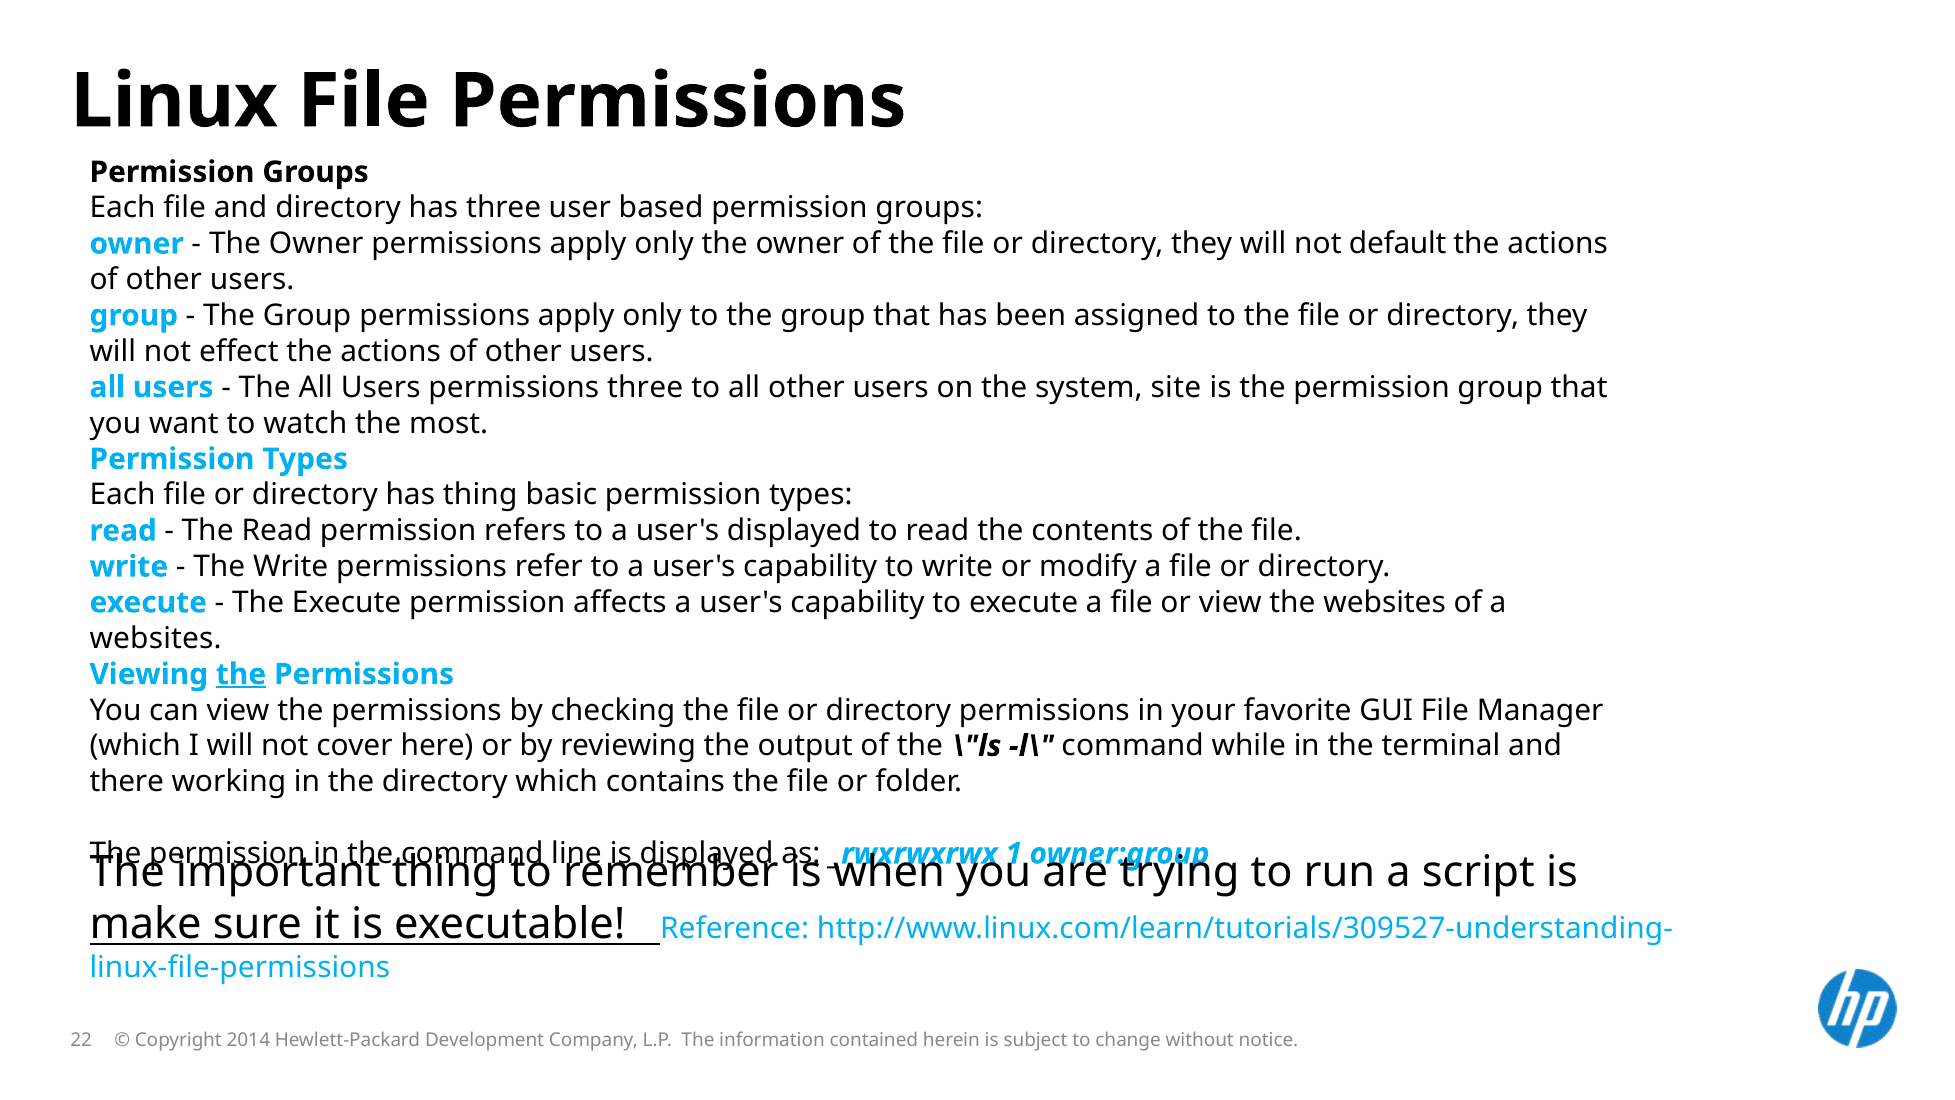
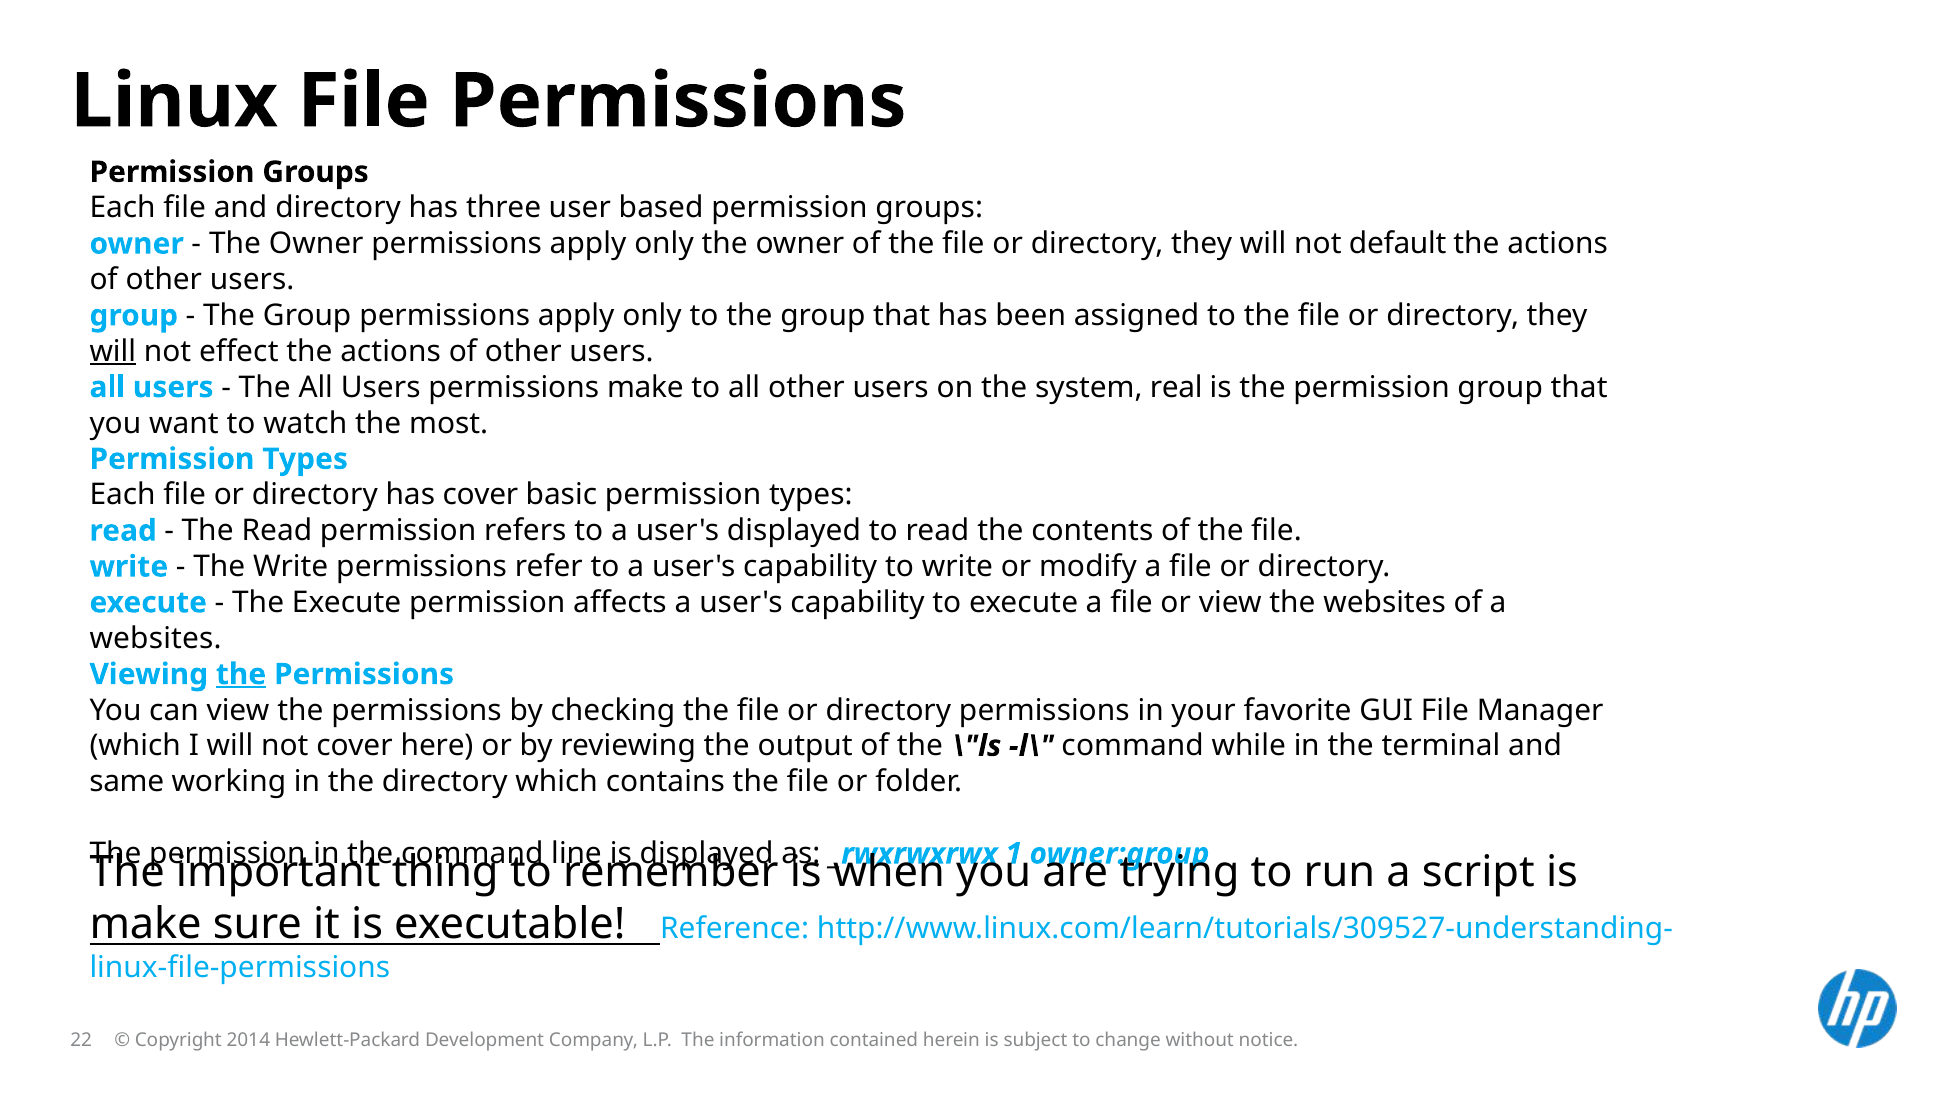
will underline: none -> present (113, 351)
permissions three: three -> make (645, 387)
site: site -> real (1176, 387)
has thing: thing -> cover (480, 495)
there: there -> same (127, 782)
